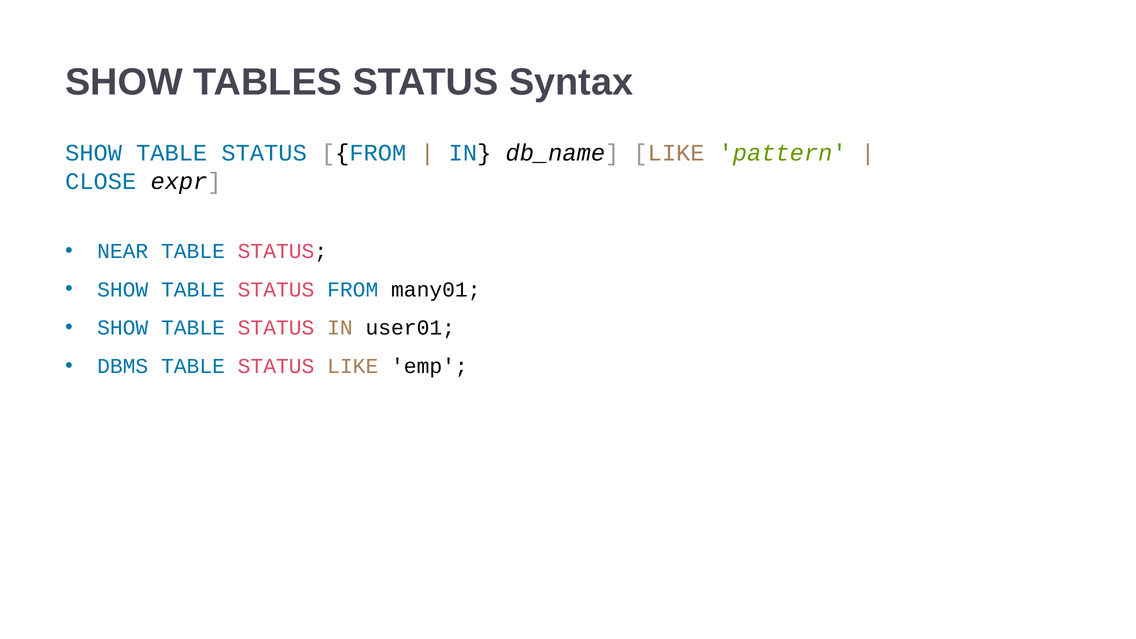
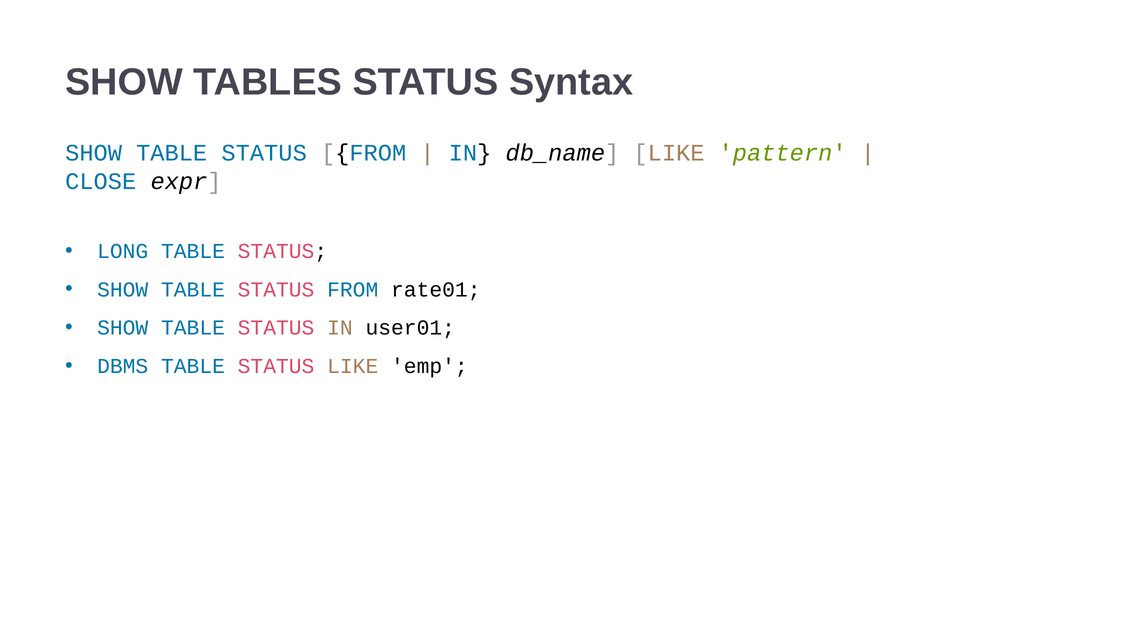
NEAR: NEAR -> LONG (123, 251)
many01: many01 -> rate01 (436, 289)
